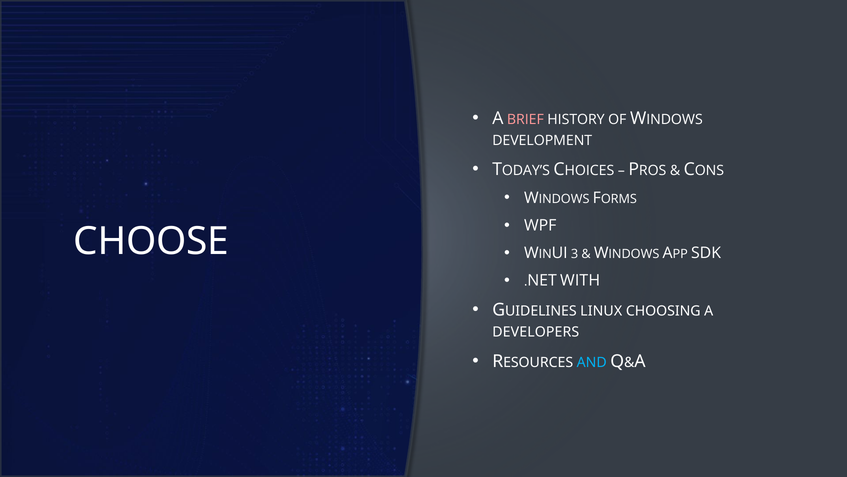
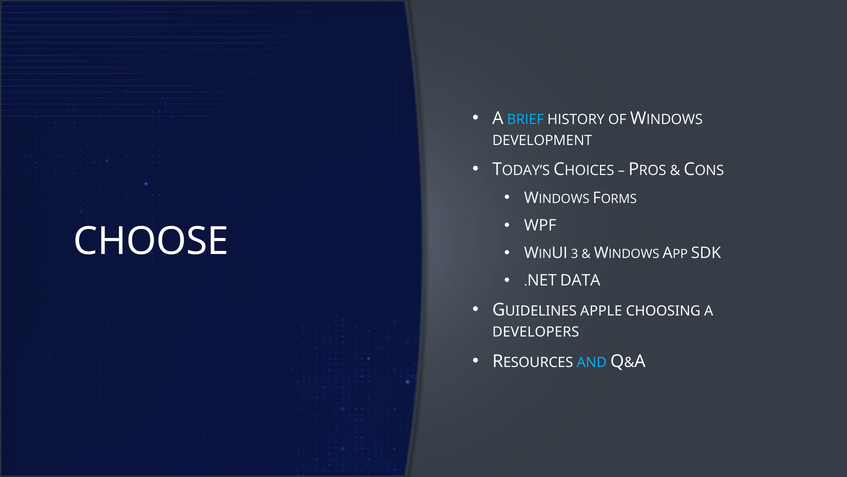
BRIEF colour: pink -> light blue (525, 119)
WITH: WITH -> DATA (580, 280)
LINUX: LINUX -> APPLE (601, 311)
